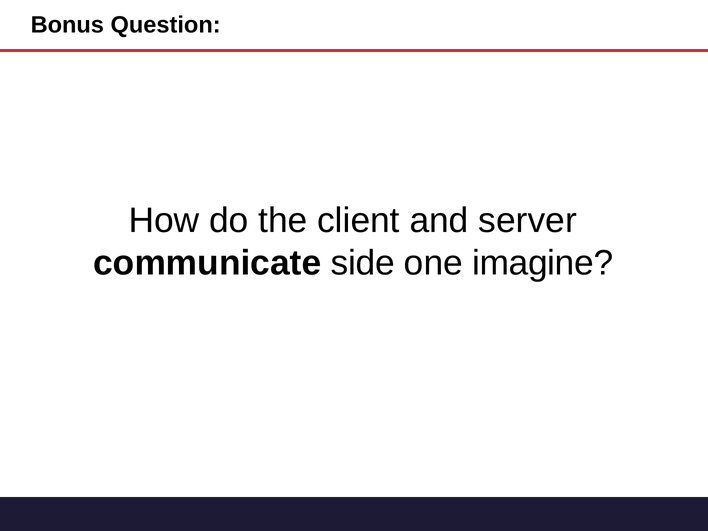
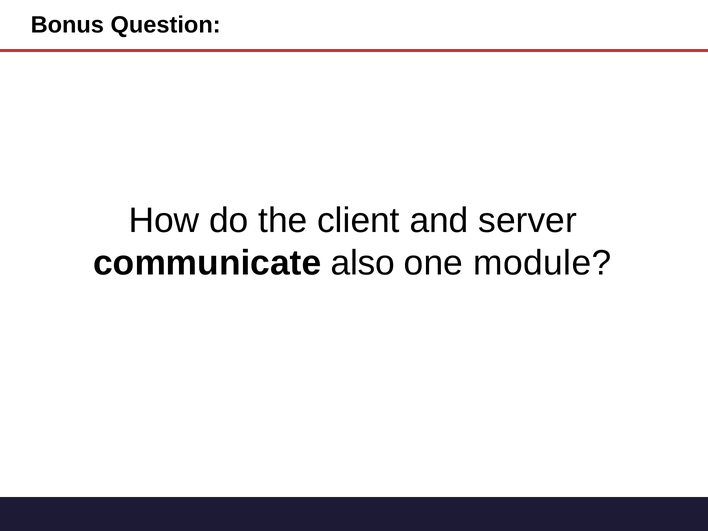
side: side -> also (363, 263)
imagine: imagine -> module (542, 263)
